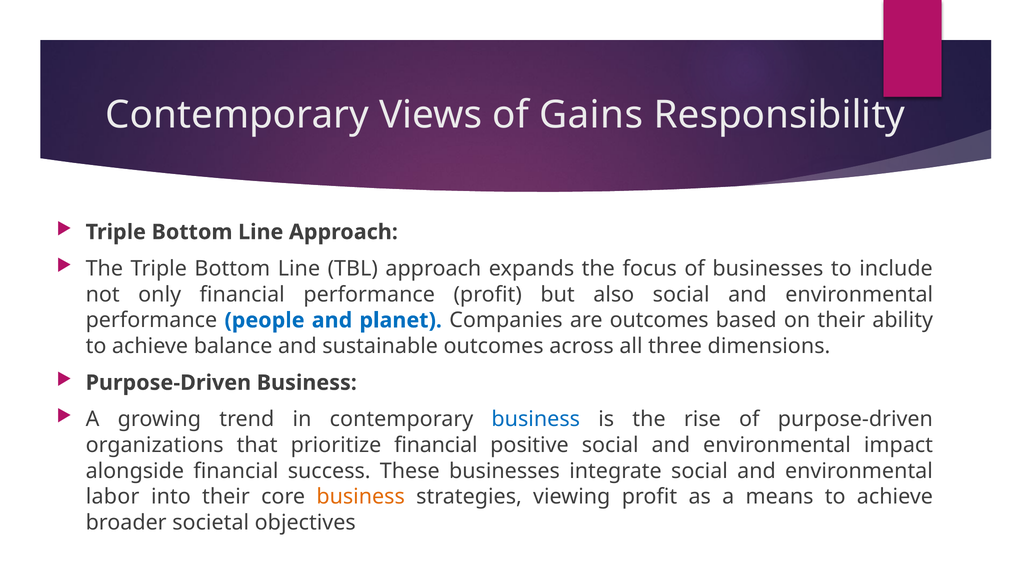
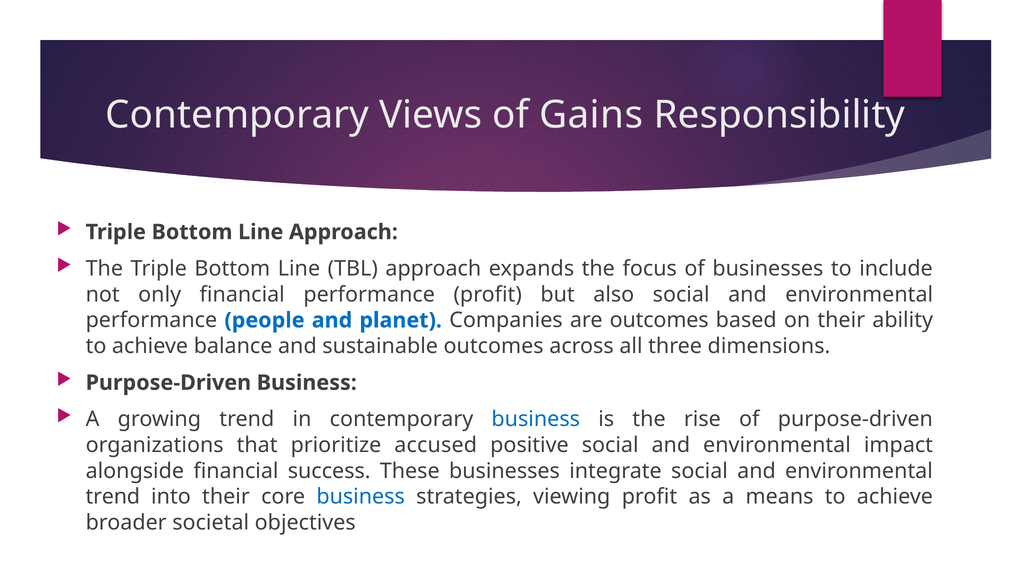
prioritize financial: financial -> accused (436, 445)
labor: labor -> trend (113, 496)
business colour: orange -> blue (361, 496)
